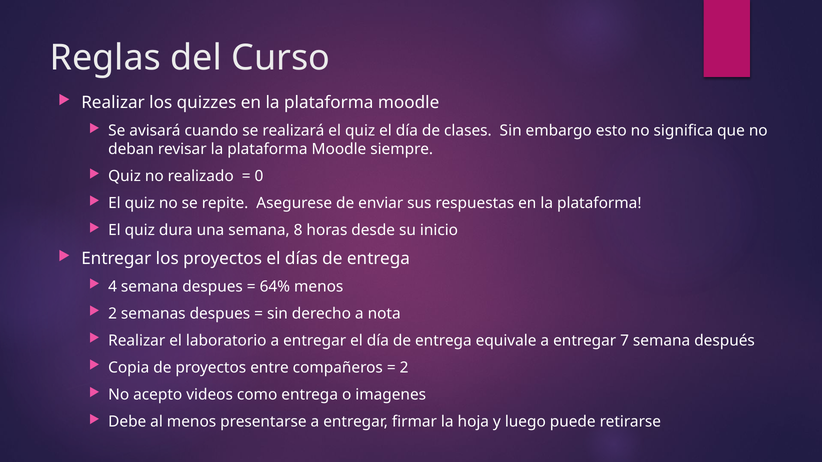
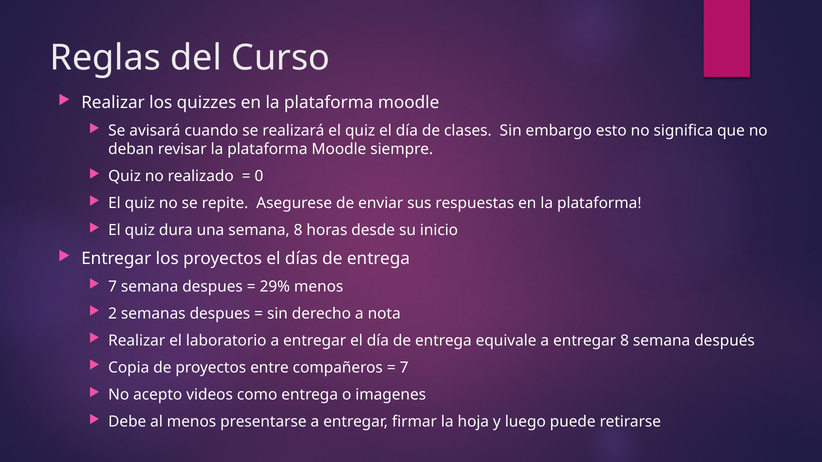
4: 4 -> 7 (113, 287)
64%: 64% -> 29% (275, 287)
entregar 7: 7 -> 8 (625, 341)
2: 2 -> 7 (404, 368)
